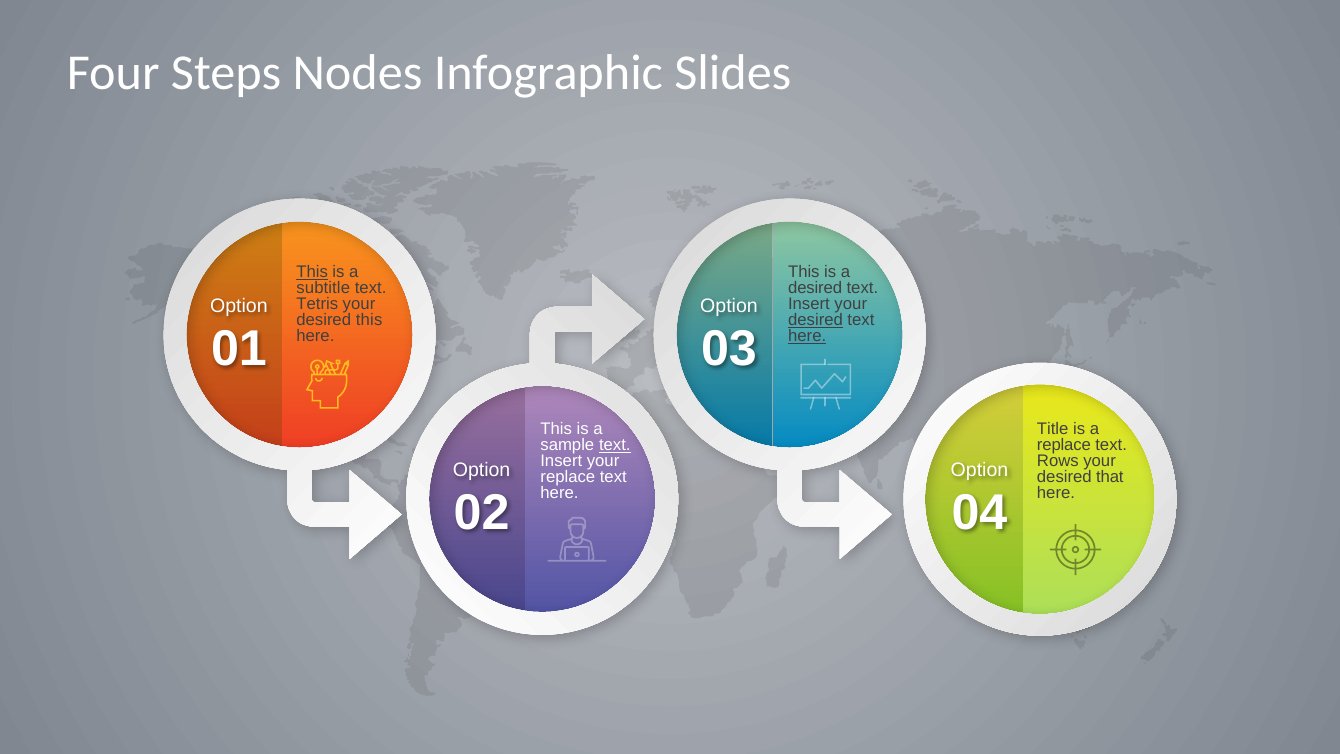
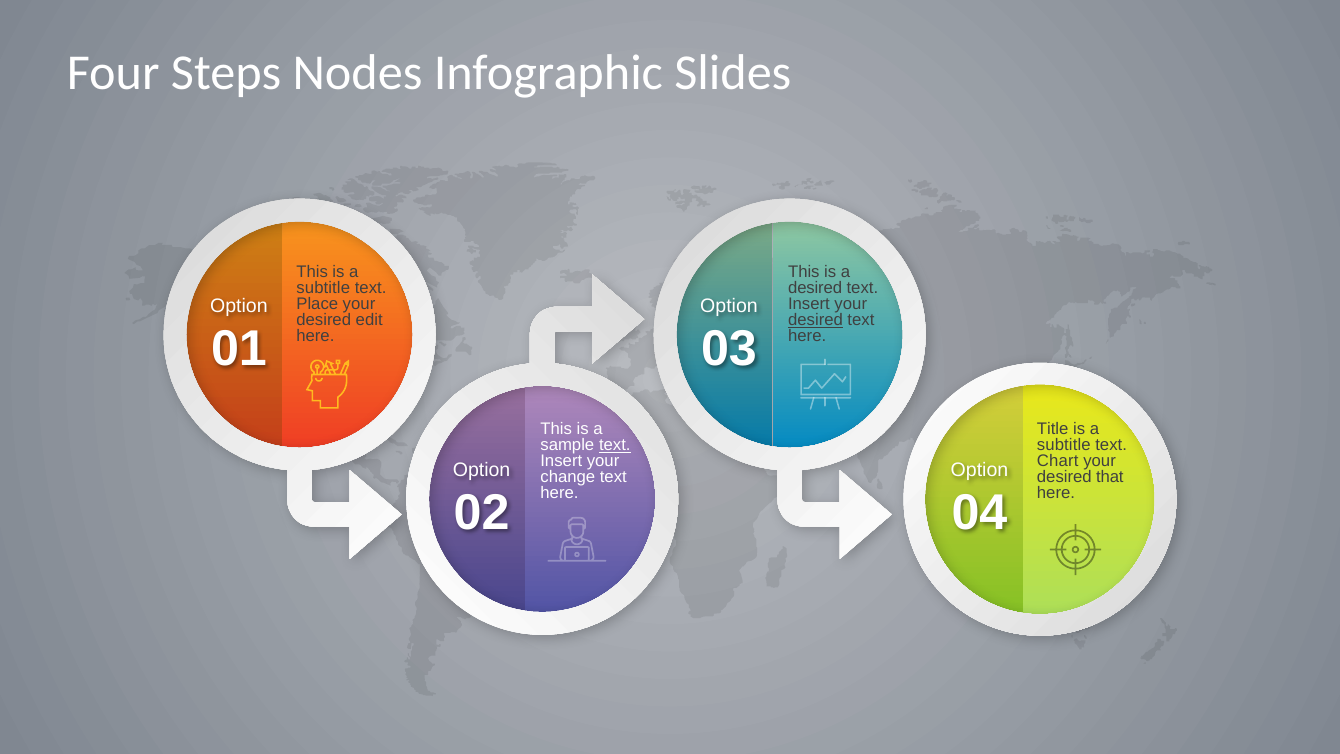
This underline: present -> none (312, 272)
Tetris: Tetris -> Place (317, 304)
desired this: this -> edit (369, 320)
here underline: present -> none (807, 336)
replace: replace -> subtitle (1064, 445)
Rows: Rows -> Chart (1058, 461)
replace: replace -> change (568, 477)
